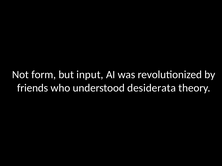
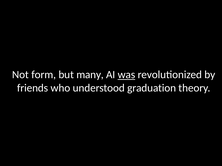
input: input -> many (90, 75)
was underline: none -> present (126, 75)
desiderata: desiderata -> graduation (152, 88)
